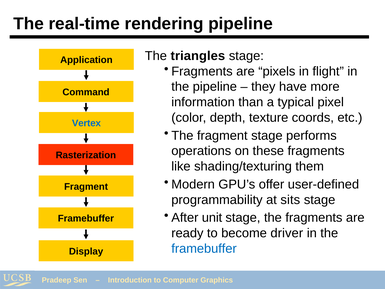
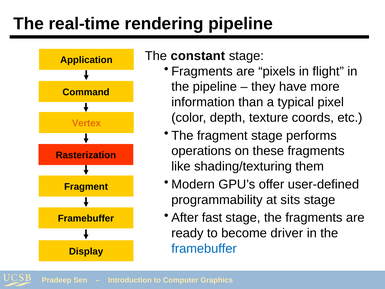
triangles: triangles -> constant (198, 56)
Vertex colour: blue -> orange (86, 123)
unit: unit -> fast (212, 218)
